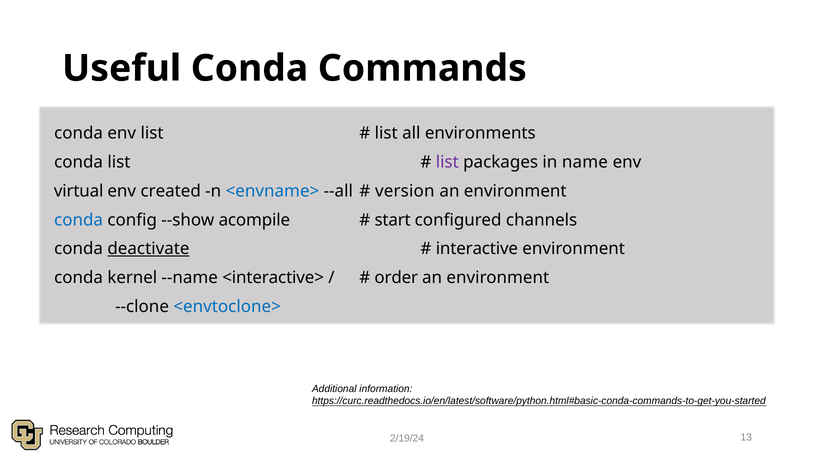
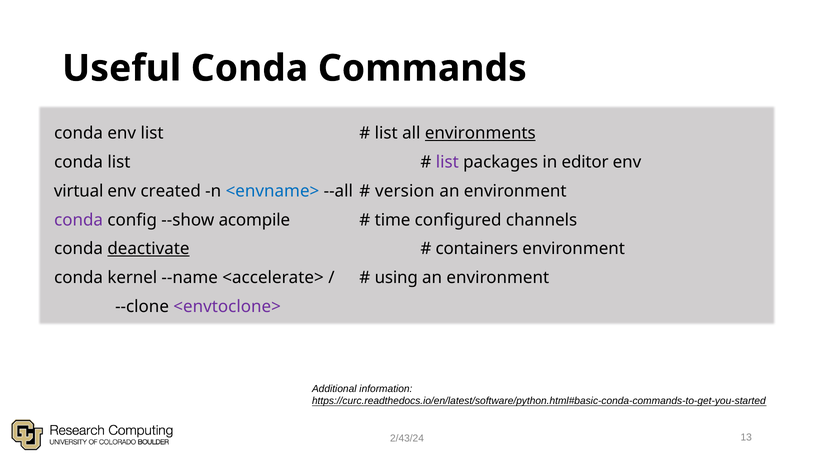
environments underline: none -> present (480, 133)
name: name -> editor (585, 162)
conda colour: blue -> purple (79, 220)
start: start -> time (393, 220)
interactive: interactive -> containers (477, 249)
<interactive>: <interactive> -> <accelerate> (273, 278)
order: order -> using (396, 278)
<envtoclone> colour: blue -> purple (227, 306)
2/19/24: 2/19/24 -> 2/43/24 (407, 438)
